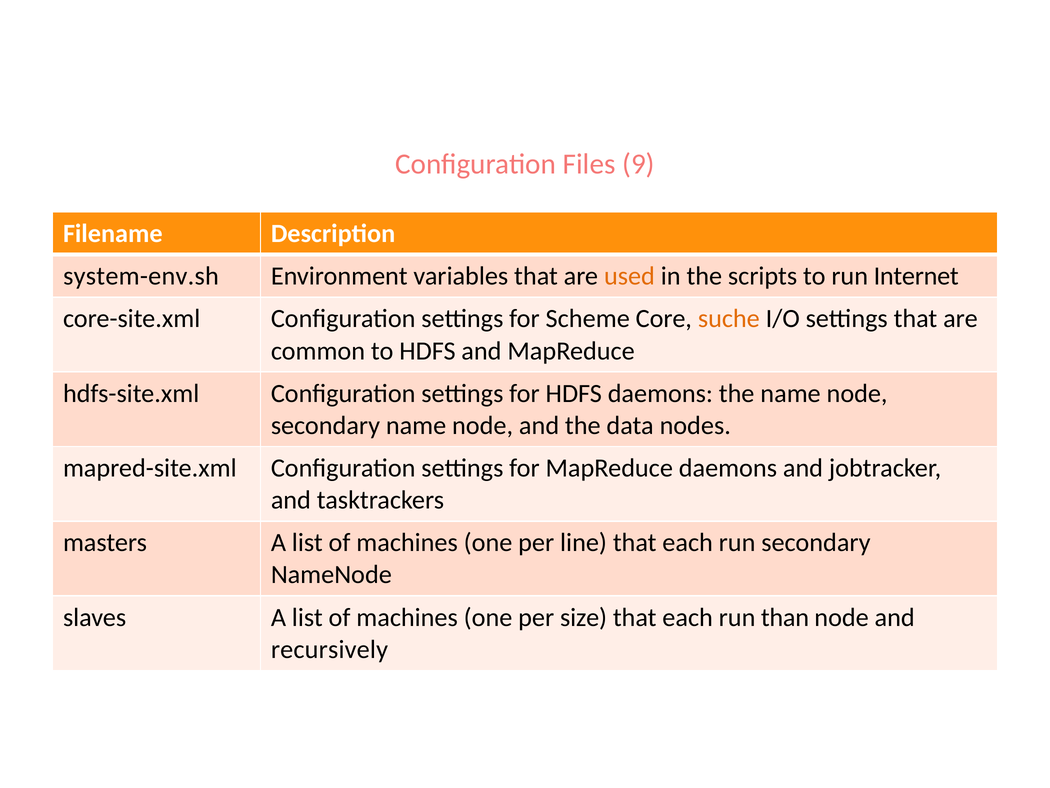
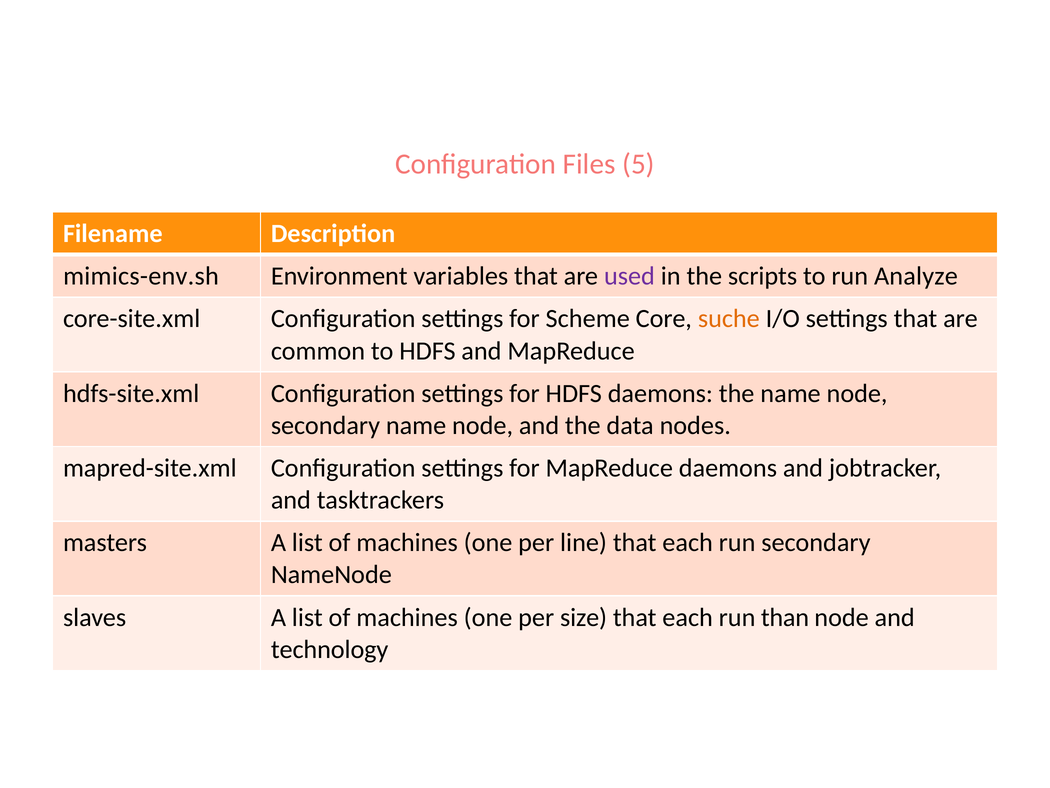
9: 9 -> 5 (638, 164)
system-env.sh: system-env.sh -> mimics-env.sh (141, 276)
used colour: orange -> purple (629, 276)
Internet: Internet -> Analyze (916, 276)
recursively: recursively -> technology (330, 649)
